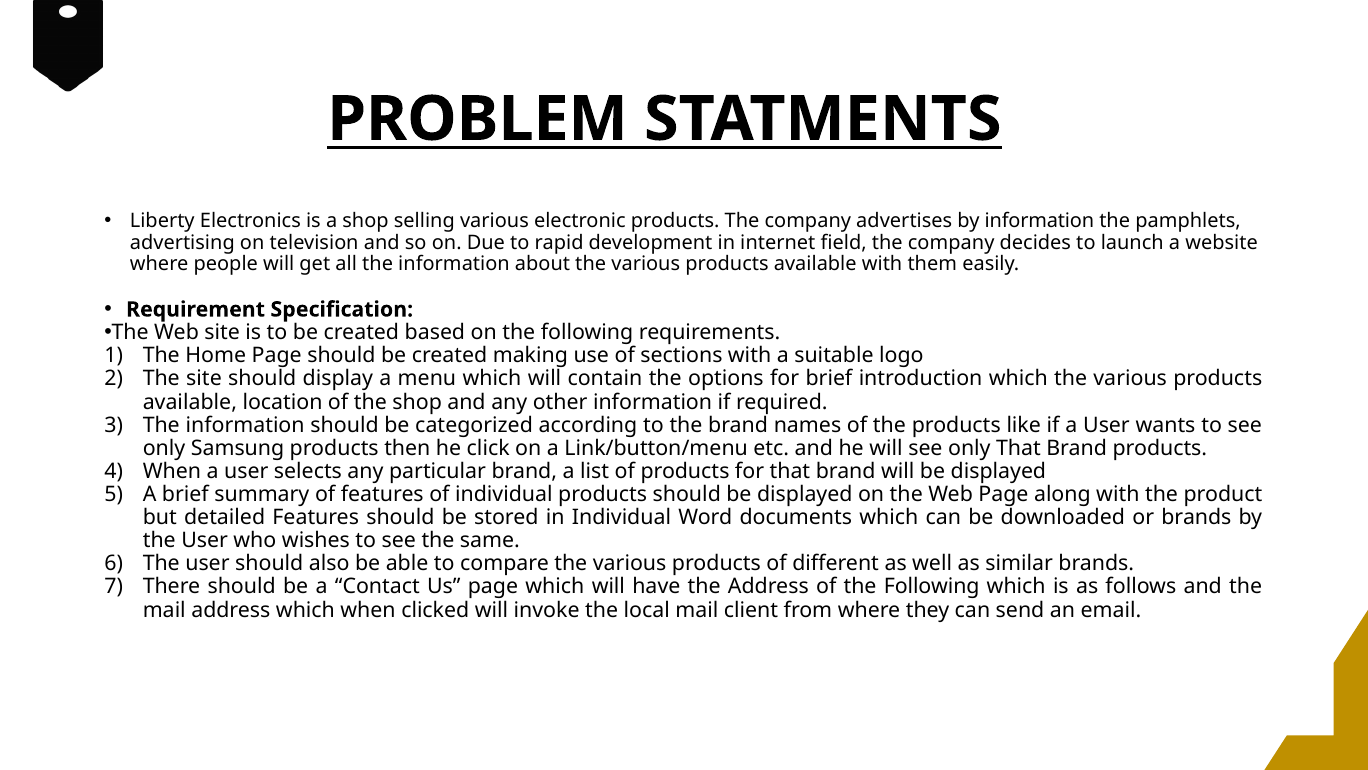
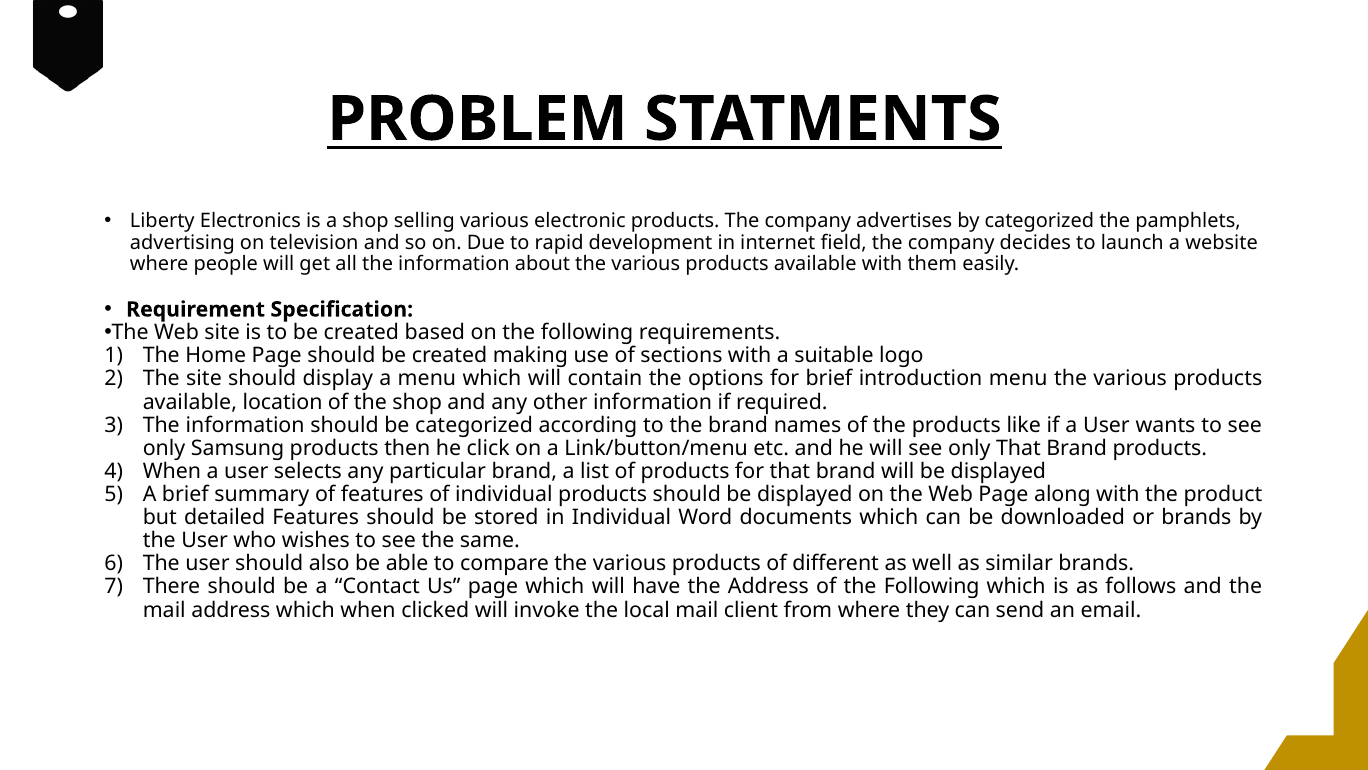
by information: information -> categorized (1039, 221)
introduction which: which -> menu (1018, 379)
